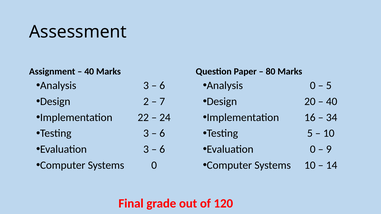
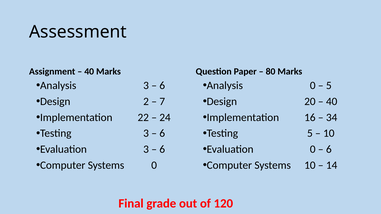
9: 9 -> 6 (329, 149)
